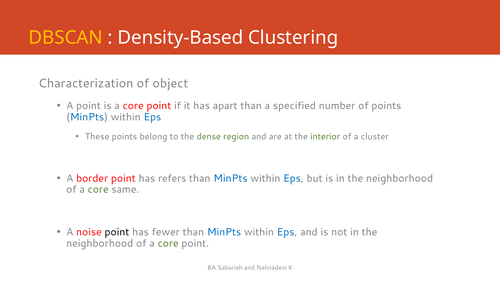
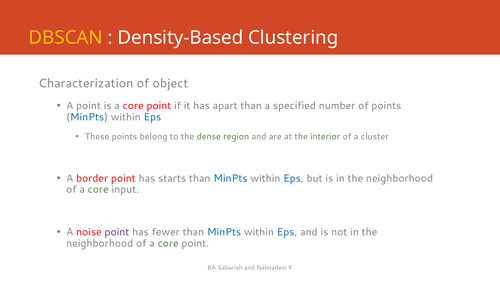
refers: refers -> starts (172, 178)
same: same -> input (125, 190)
point colour: black -> purple (117, 232)
